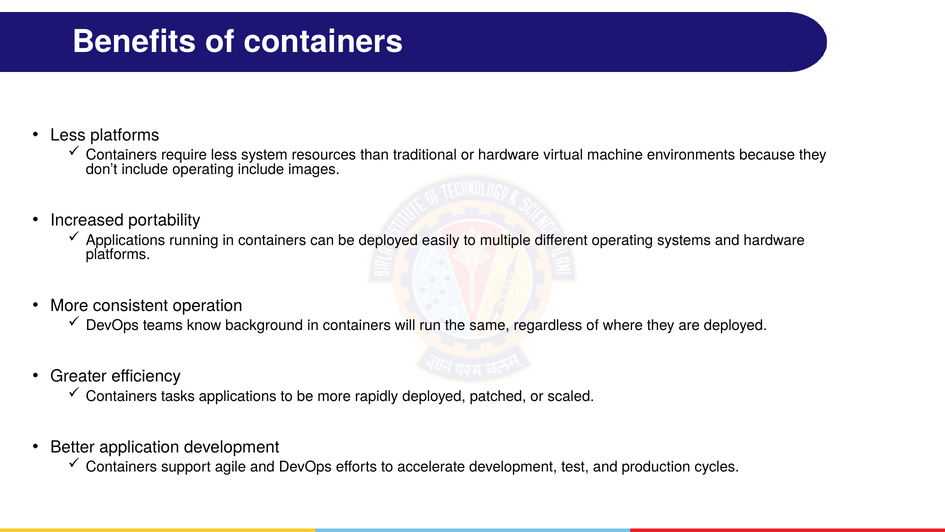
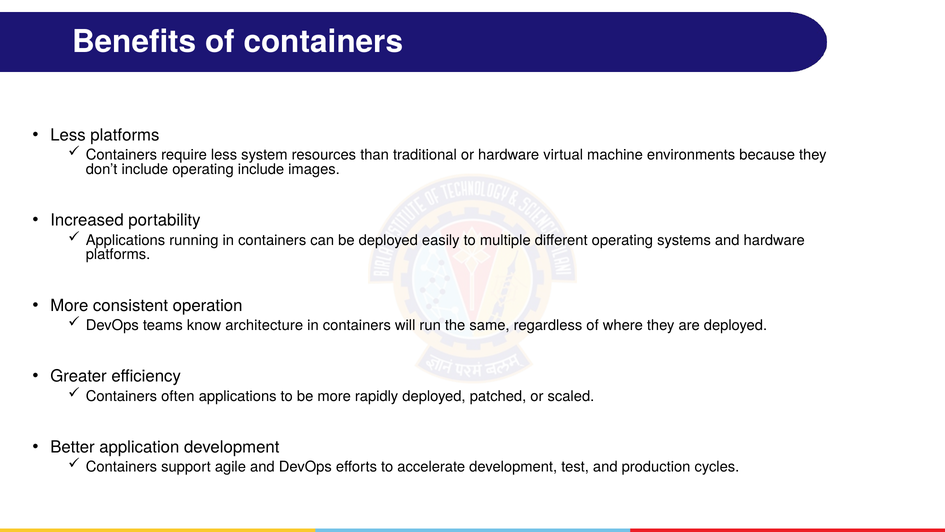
background: background -> architecture (264, 325)
tasks: tasks -> often (178, 396)
